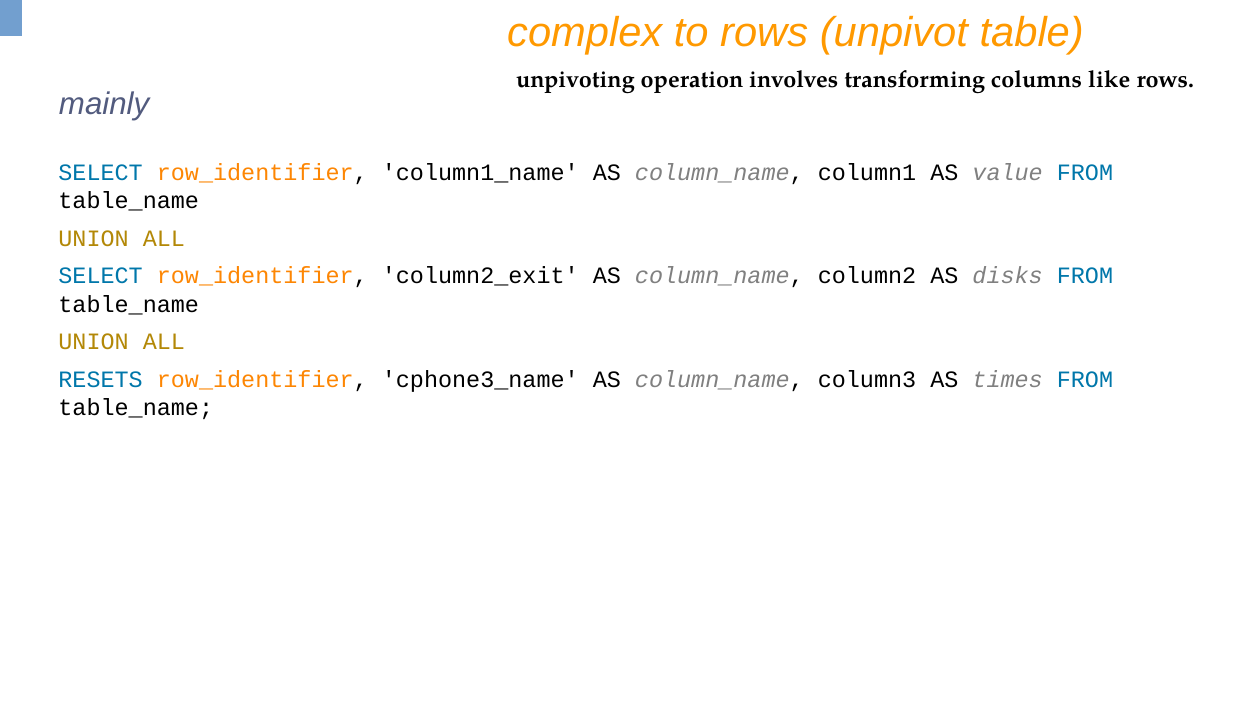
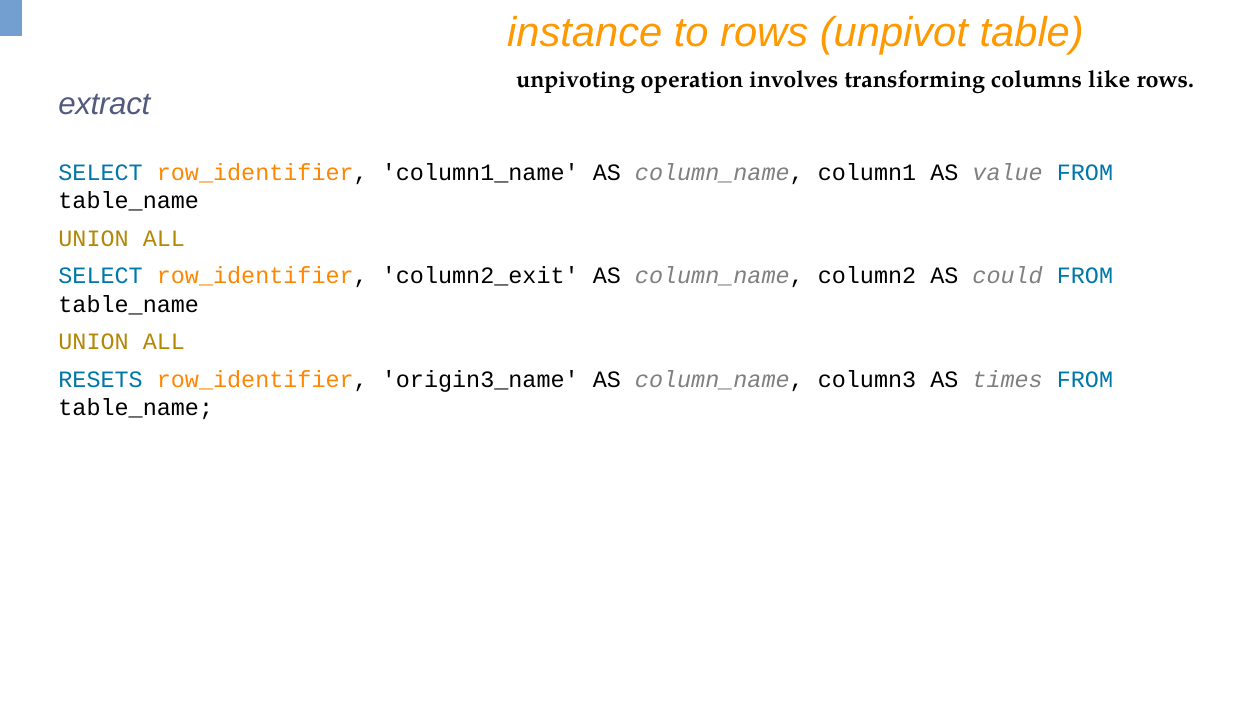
complex: complex -> instance (585, 33)
mainly: mainly -> extract (104, 104)
disks: disks -> could (1008, 276)
cphone3_name: cphone3_name -> origin3_name (480, 379)
